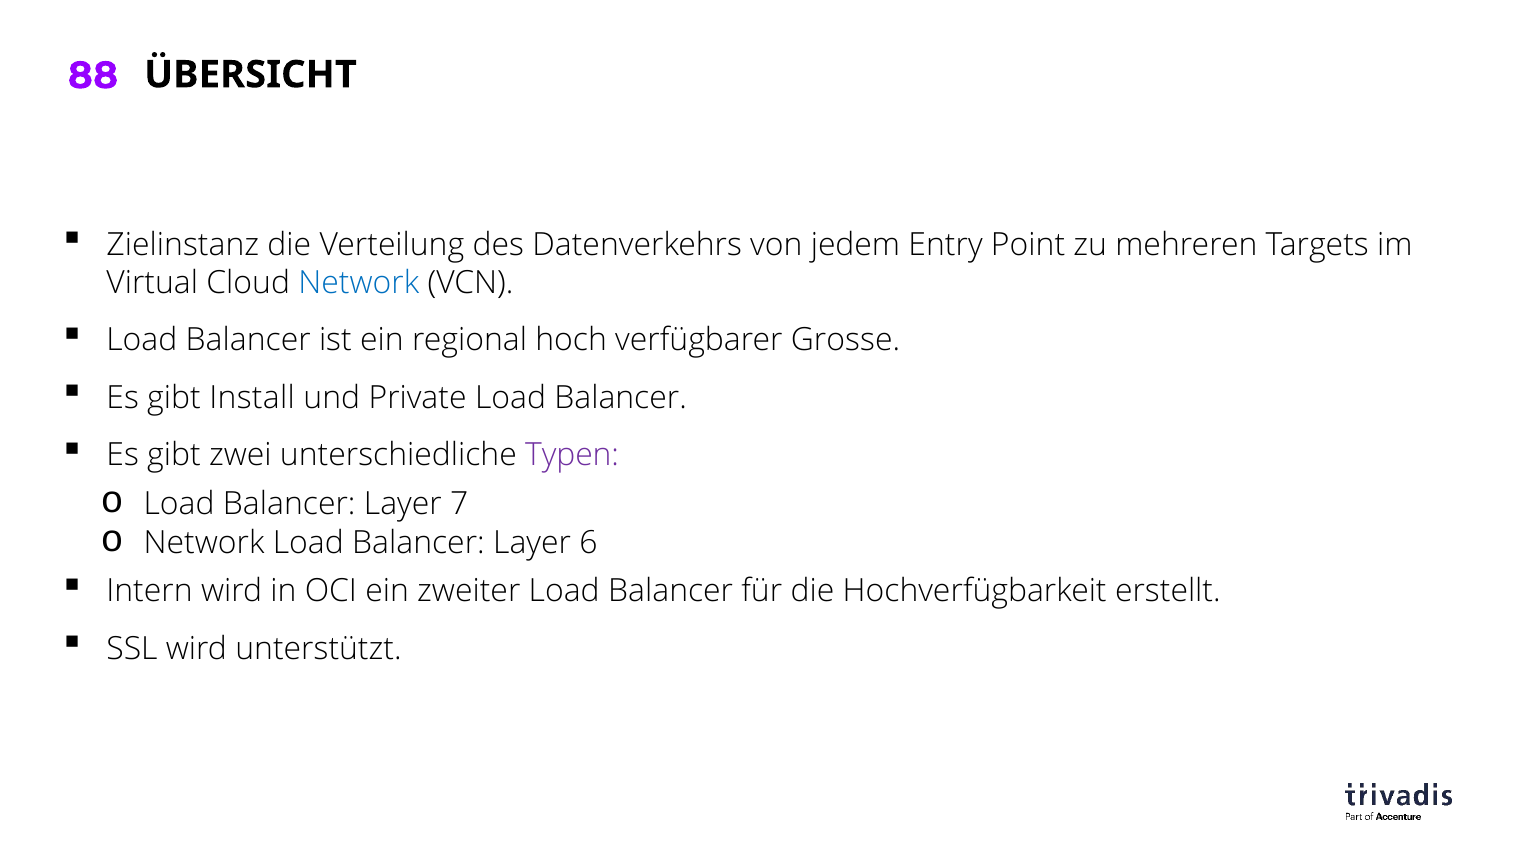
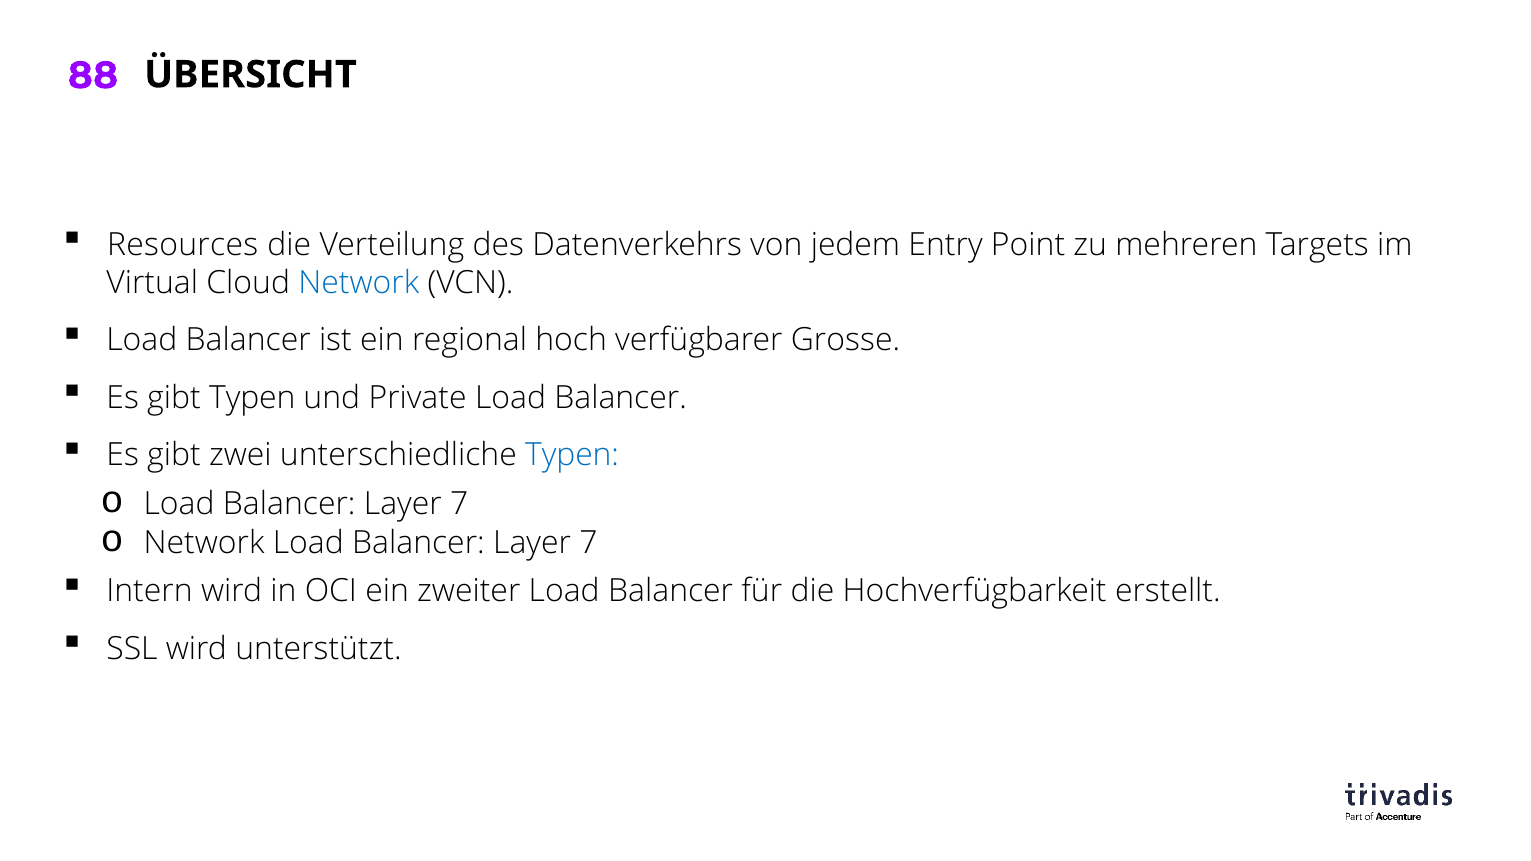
Zielinstanz: Zielinstanz -> Resources (183, 245)
gibt Install: Install -> Typen (252, 398)
Typen colour: purple -> blue (572, 455)
6: 6 -> 7 (588, 543)
